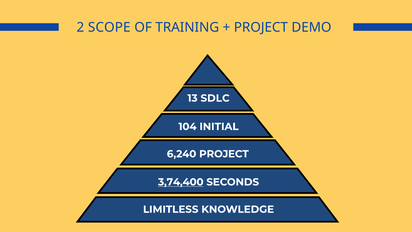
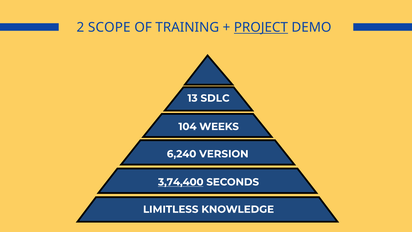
PROJECT underline: none -> present (261, 28)
INITIAL: INITIAL -> WEEKS (219, 126)
6,240 PROJECT: PROJECT -> VERSION (224, 154)
